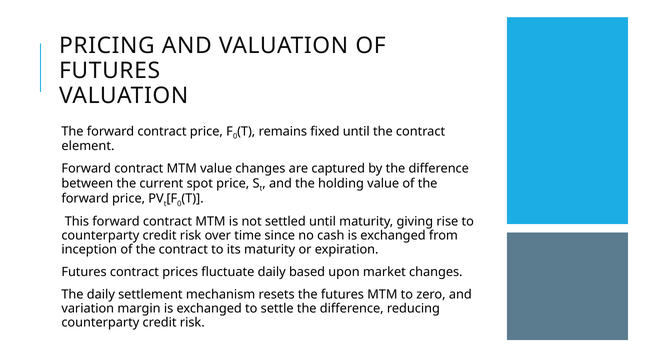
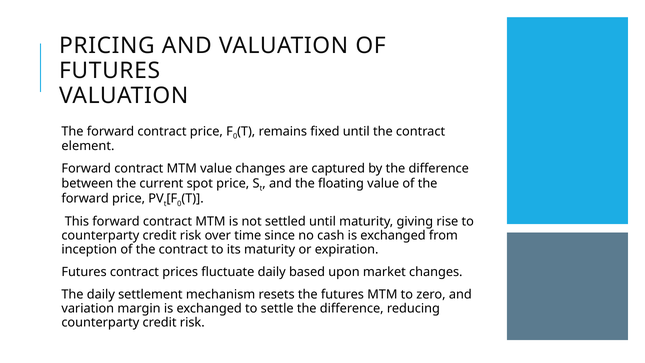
holding: holding -> floating (341, 183)
